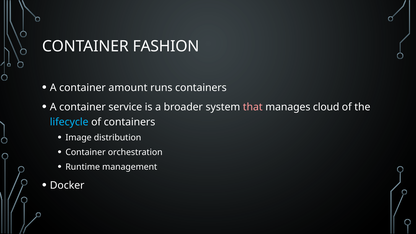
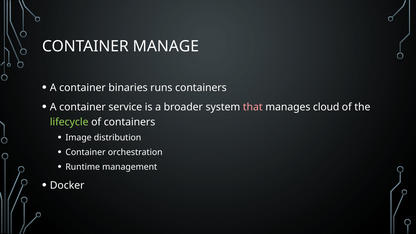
FASHION: FASHION -> MANAGE (166, 46)
amount: amount -> binaries (128, 88)
lifecycle colour: light blue -> light green (69, 122)
